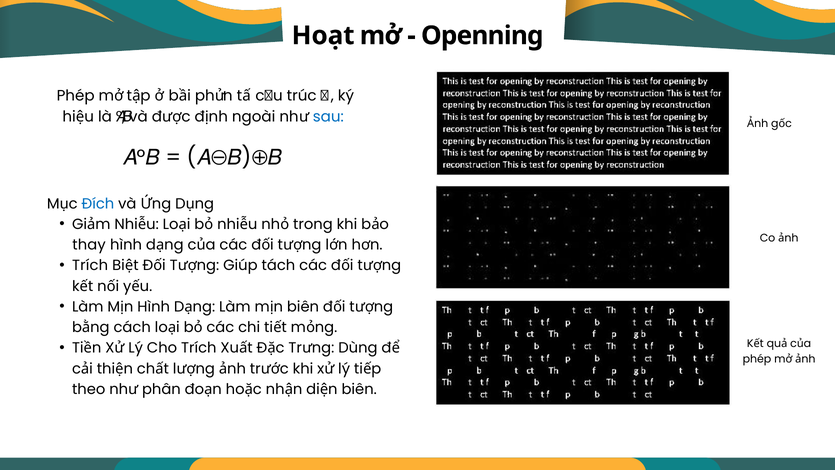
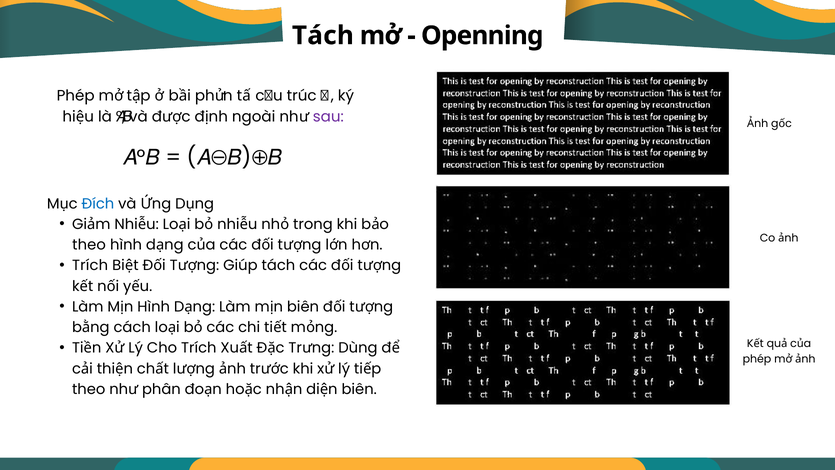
Hoạt: Hoạt -> Tách (323, 36)
sau colour: blue -> purple (328, 117)
thay: thay -> theo (89, 245)
